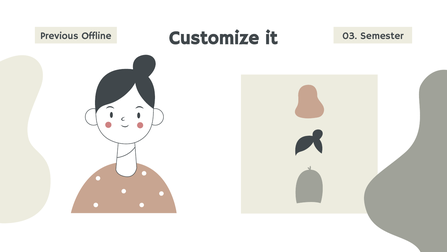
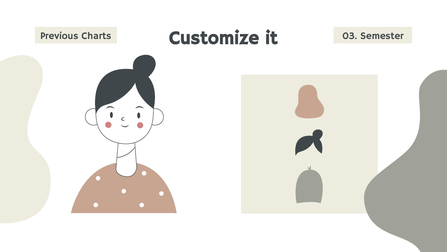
Offline: Offline -> Charts (96, 36)
